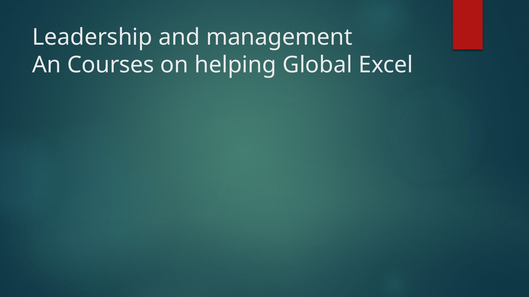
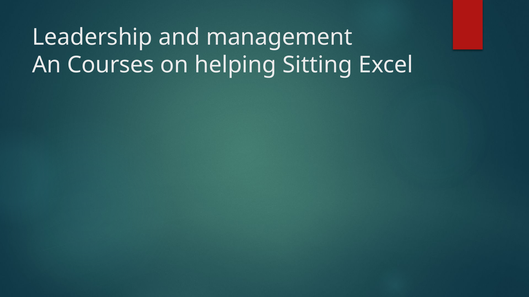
Global: Global -> Sitting (317, 65)
